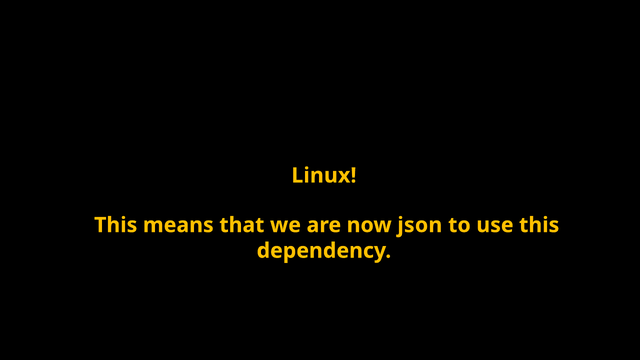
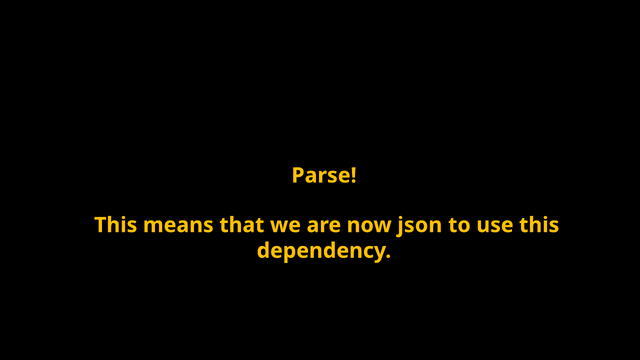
Linux: Linux -> Parse (324, 176)
